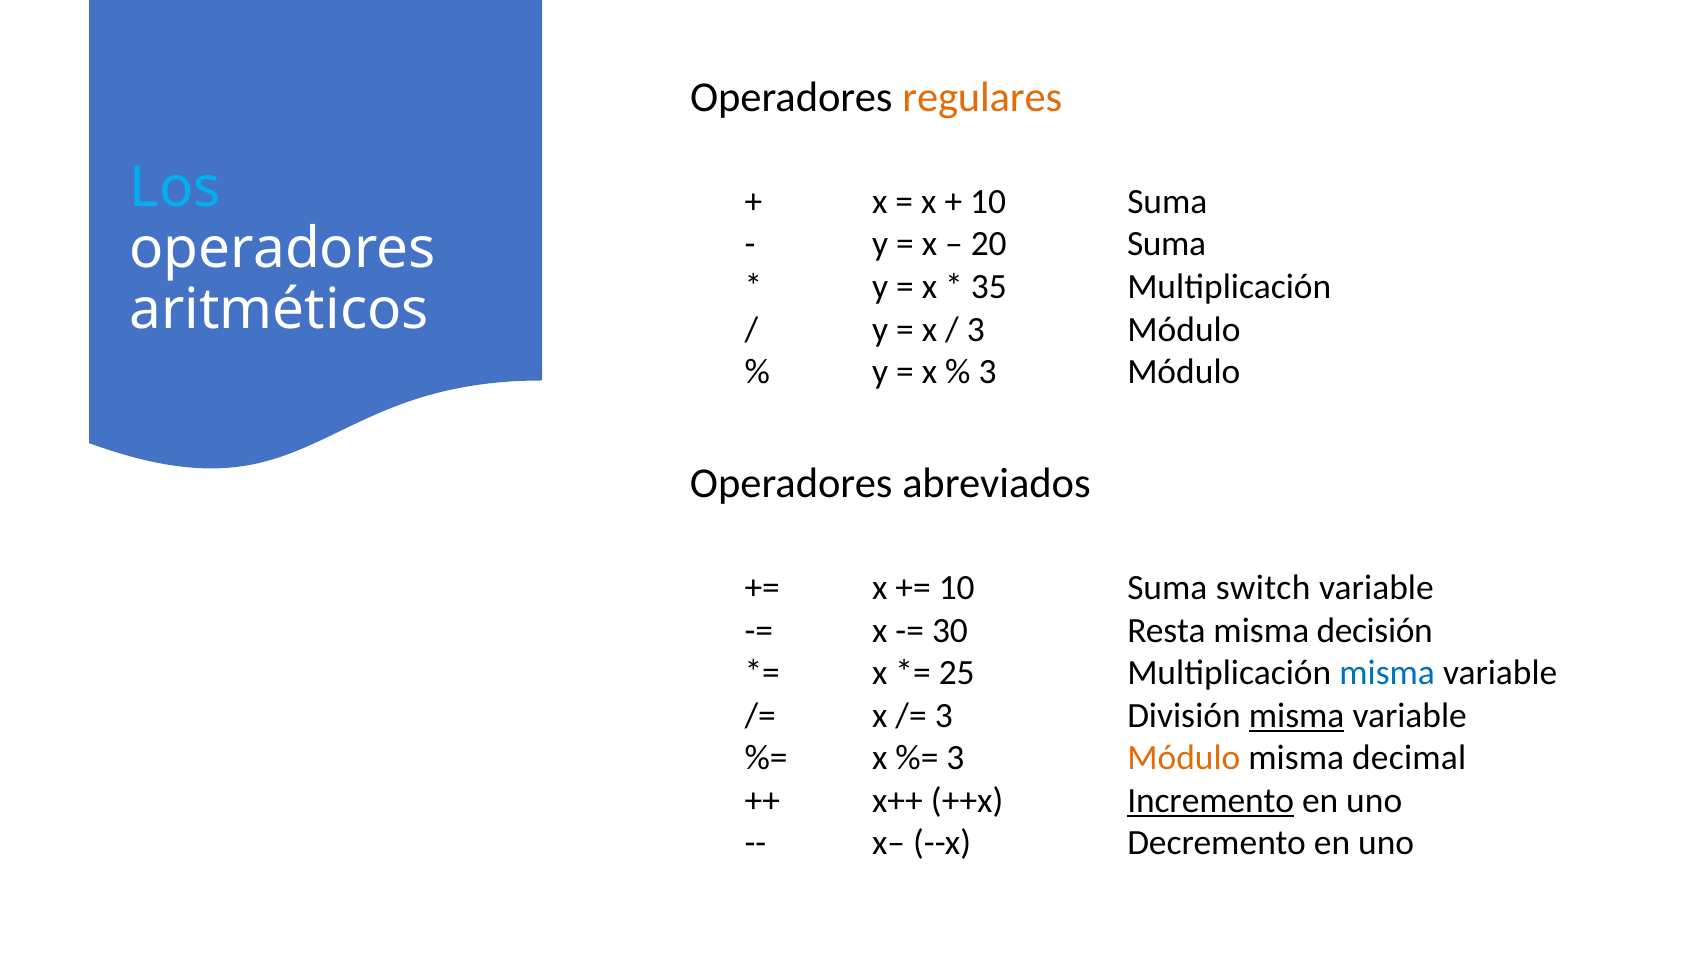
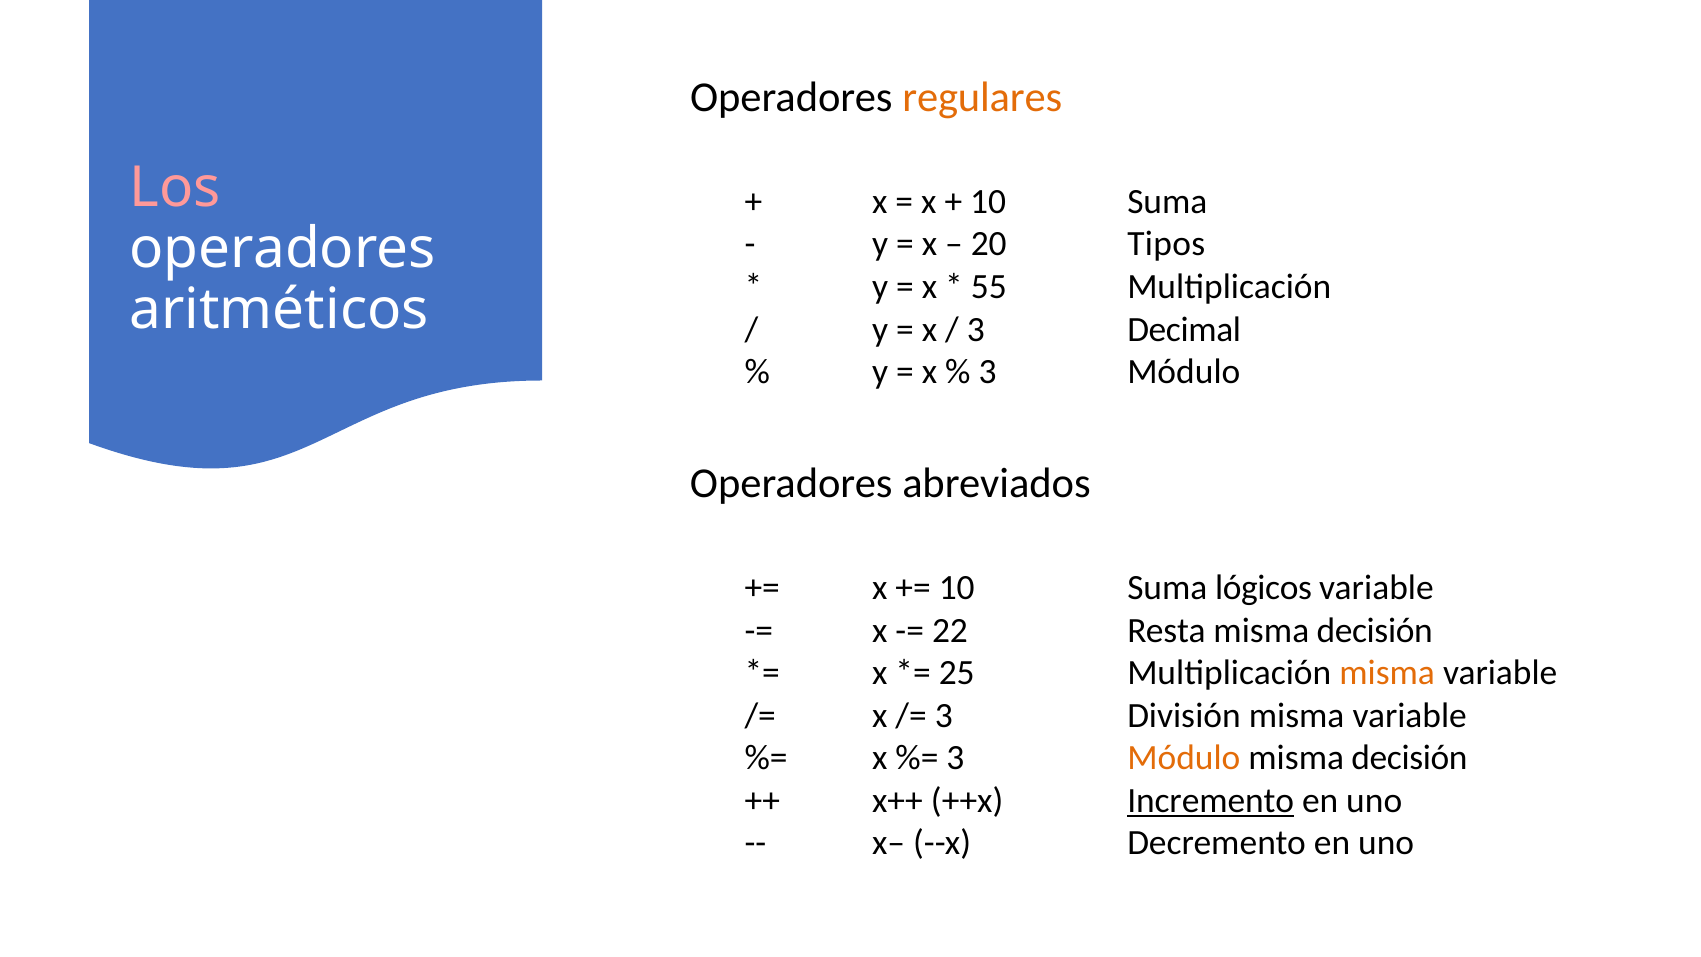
Los colour: light blue -> pink (175, 187)
20 Suma: Suma -> Tipos (1166, 244)
35: 35 -> 55 (989, 287)
Módulo: Módulo -> Decimal (1184, 329)
switch: switch -> lógicos (1264, 588)
30: 30 -> 22 (950, 630)
misma colour: blue -> orange (1387, 673)
misma underline: present -> none (1297, 715)
decimal: decimal -> decisión (1410, 758)
